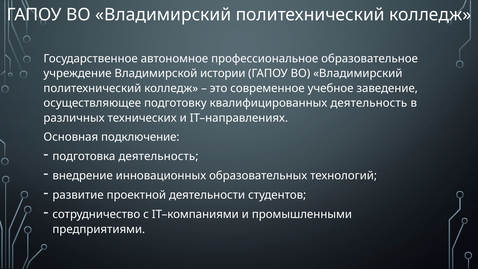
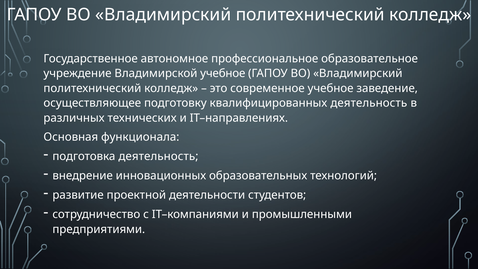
Владимирской истории: истории -> учебное (223, 73)
подключение: подключение -> функционала (140, 137)
